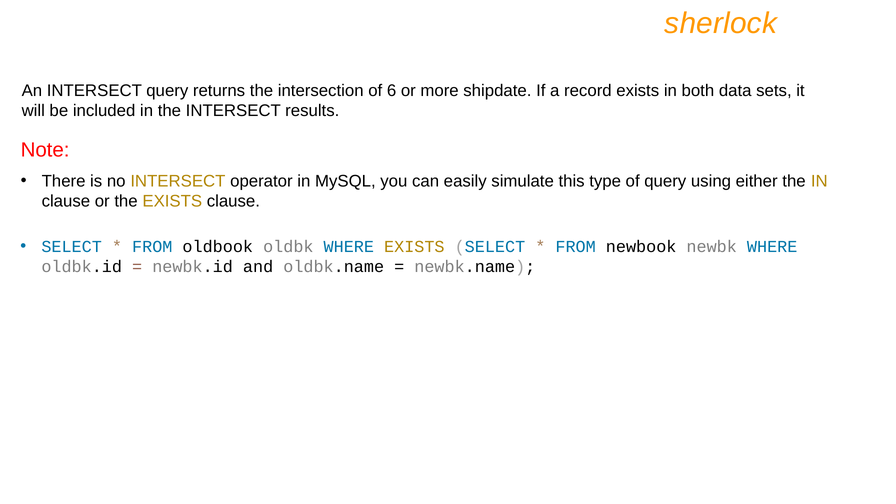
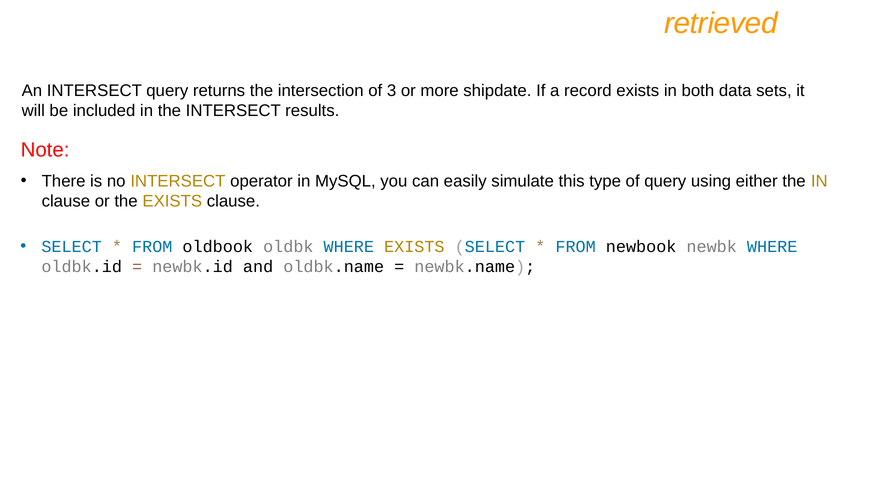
sherlock: sherlock -> retrieved (721, 23)
6: 6 -> 3 (392, 91)
